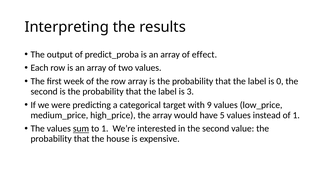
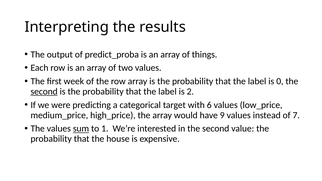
effect: effect -> things (205, 54)
second underline: none -> present (44, 92)
3: 3 -> 2 (190, 92)
9: 9 -> 6 (209, 105)
5: 5 -> 9 (222, 115)
of 1: 1 -> 7 (296, 115)
